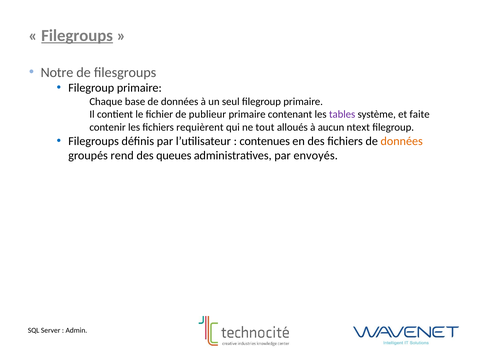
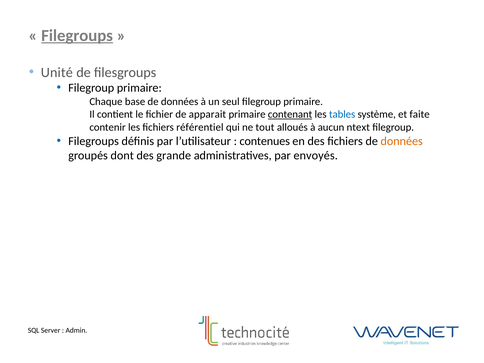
Notre: Notre -> Unité (57, 72)
publieur: publieur -> apparait (207, 114)
contenant underline: none -> present (290, 114)
tables colour: purple -> blue (342, 114)
requièrent: requièrent -> référentiel (200, 127)
rend: rend -> dont (122, 156)
queues: queues -> grande (174, 156)
